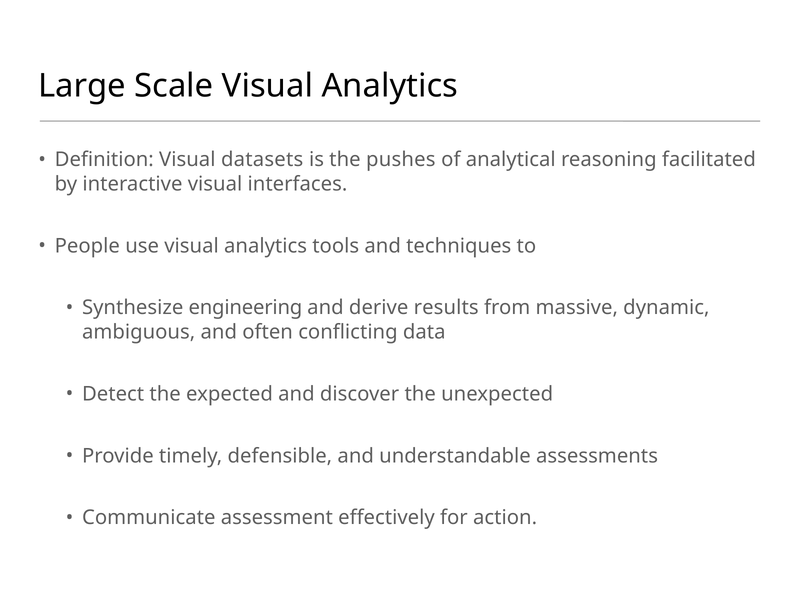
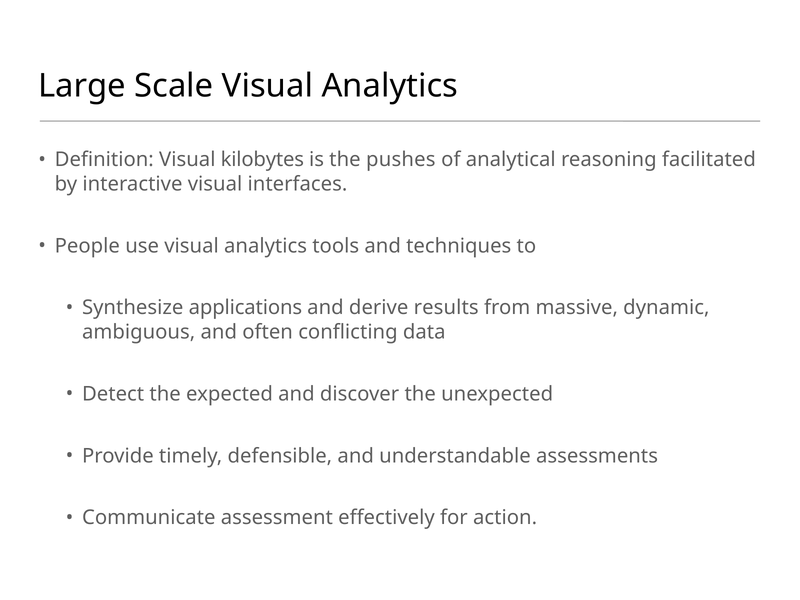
datasets: datasets -> kilobytes (262, 160)
engineering: engineering -> applications (245, 308)
